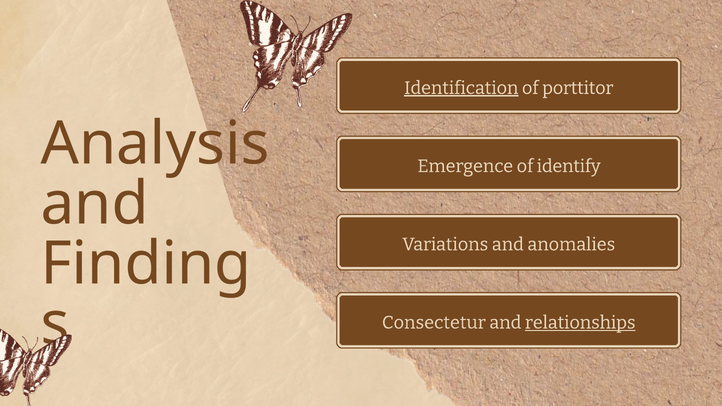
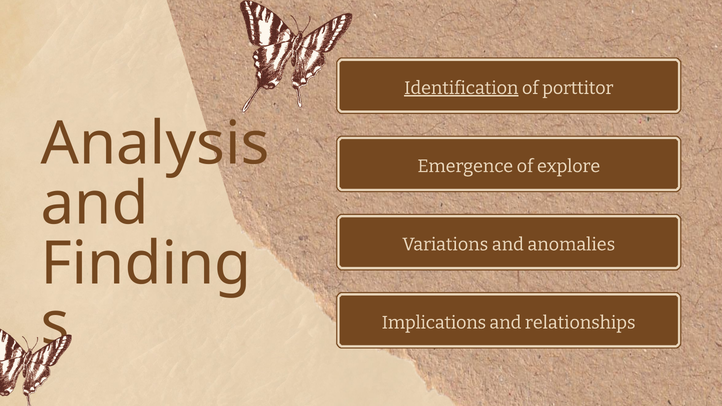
identify: identify -> explore (569, 166)
Consectetur: Consectetur -> Implications (434, 323)
relationships underline: present -> none (580, 323)
